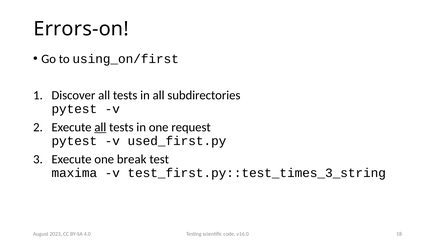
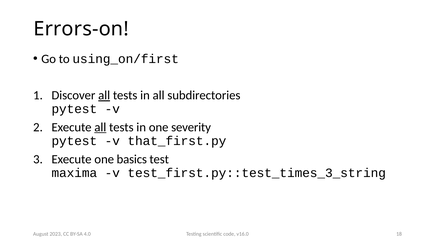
all underline: none -> present (104, 95)
request: request -> severity (191, 127)
used_first.py: used_first.py -> that_first.py (177, 141)
break: break -> basics (132, 159)
